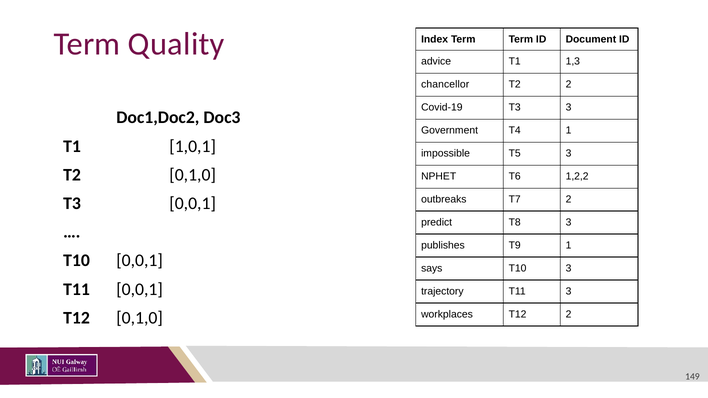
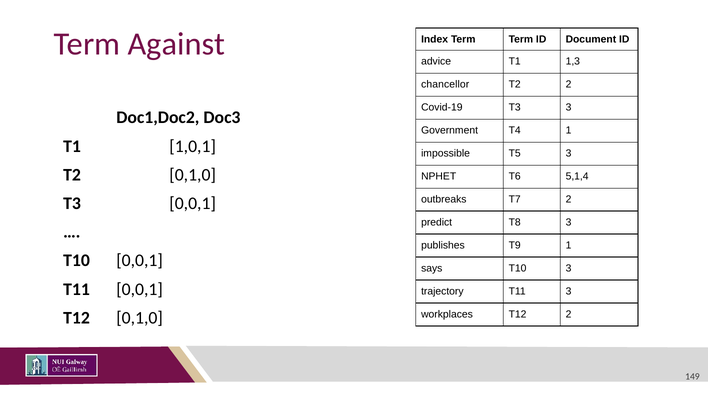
Quality: Quality -> Against (176, 44)
1,2,2: 1,2,2 -> 5,1,4 (577, 176)
